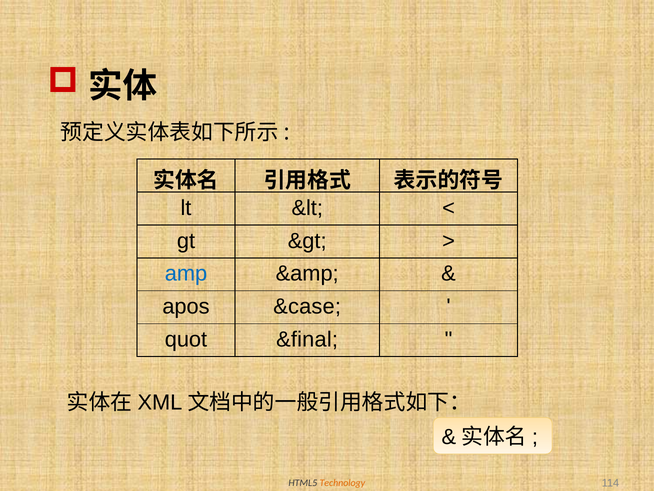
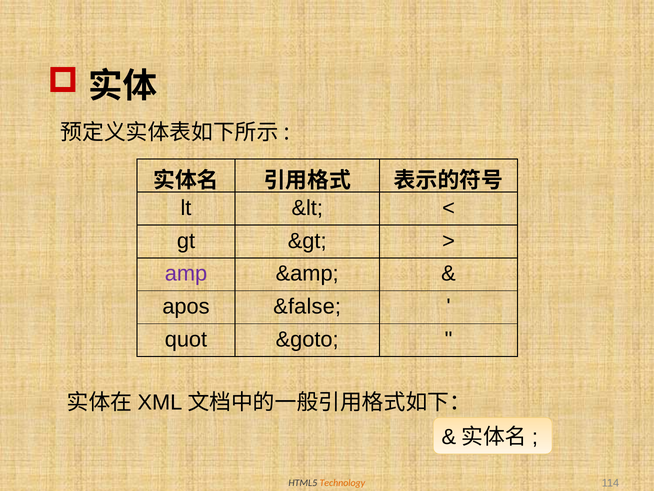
amp colour: blue -> purple (186, 273)
&case: &case -> &false (307, 306)
&final: &final -> &goto (307, 339)
